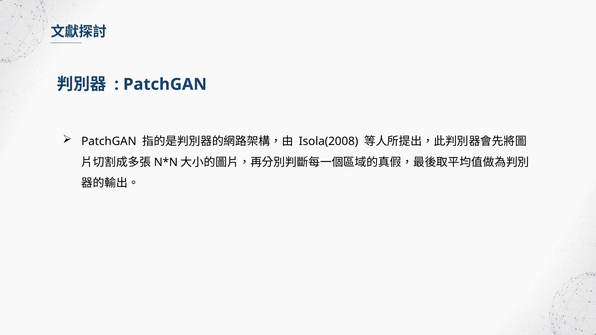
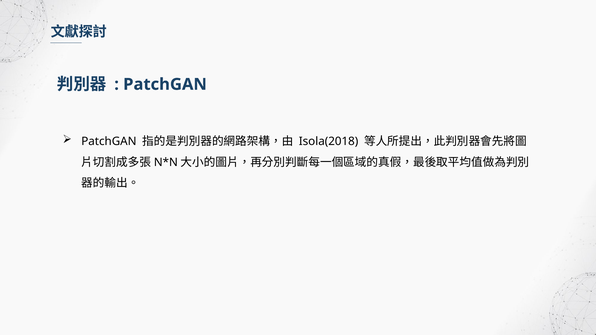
Isola(2008: Isola(2008 -> Isola(2018 (329, 141)
